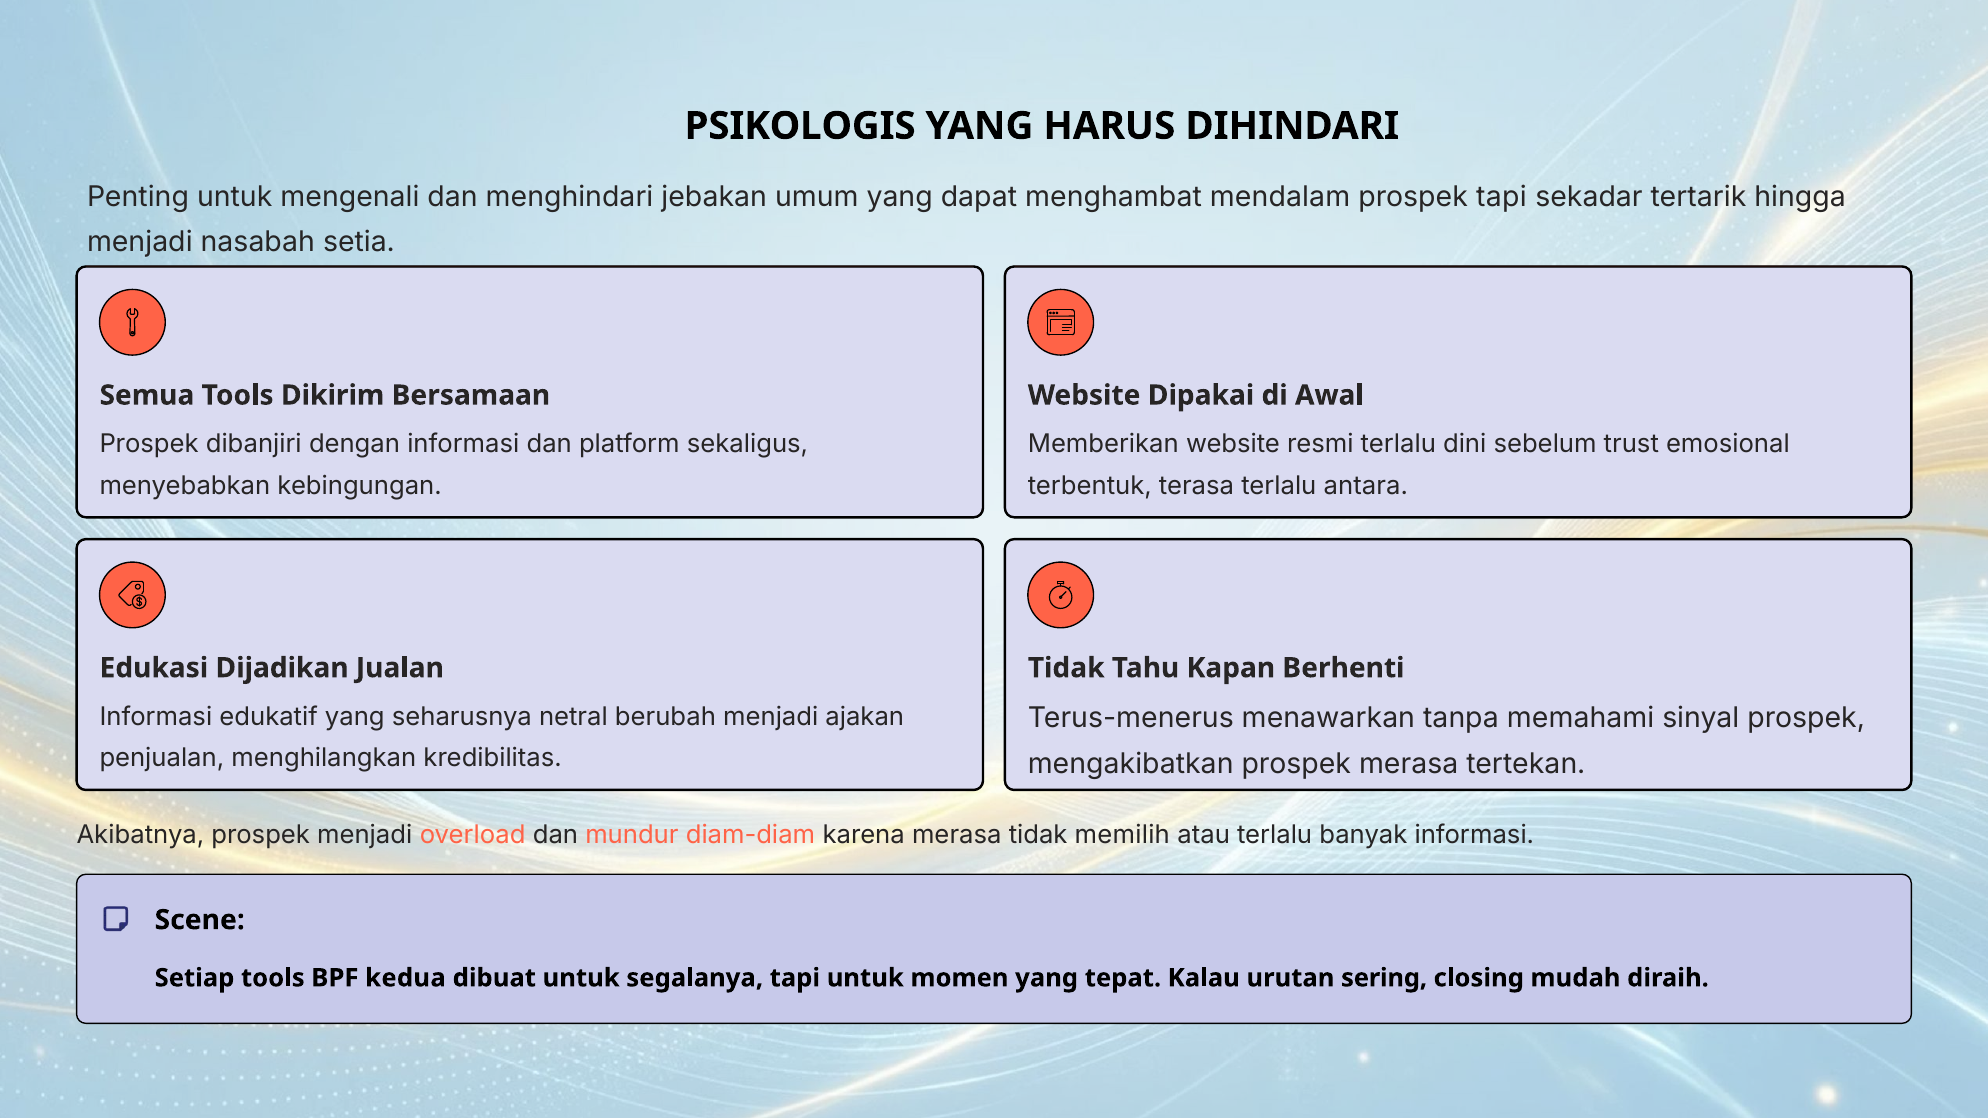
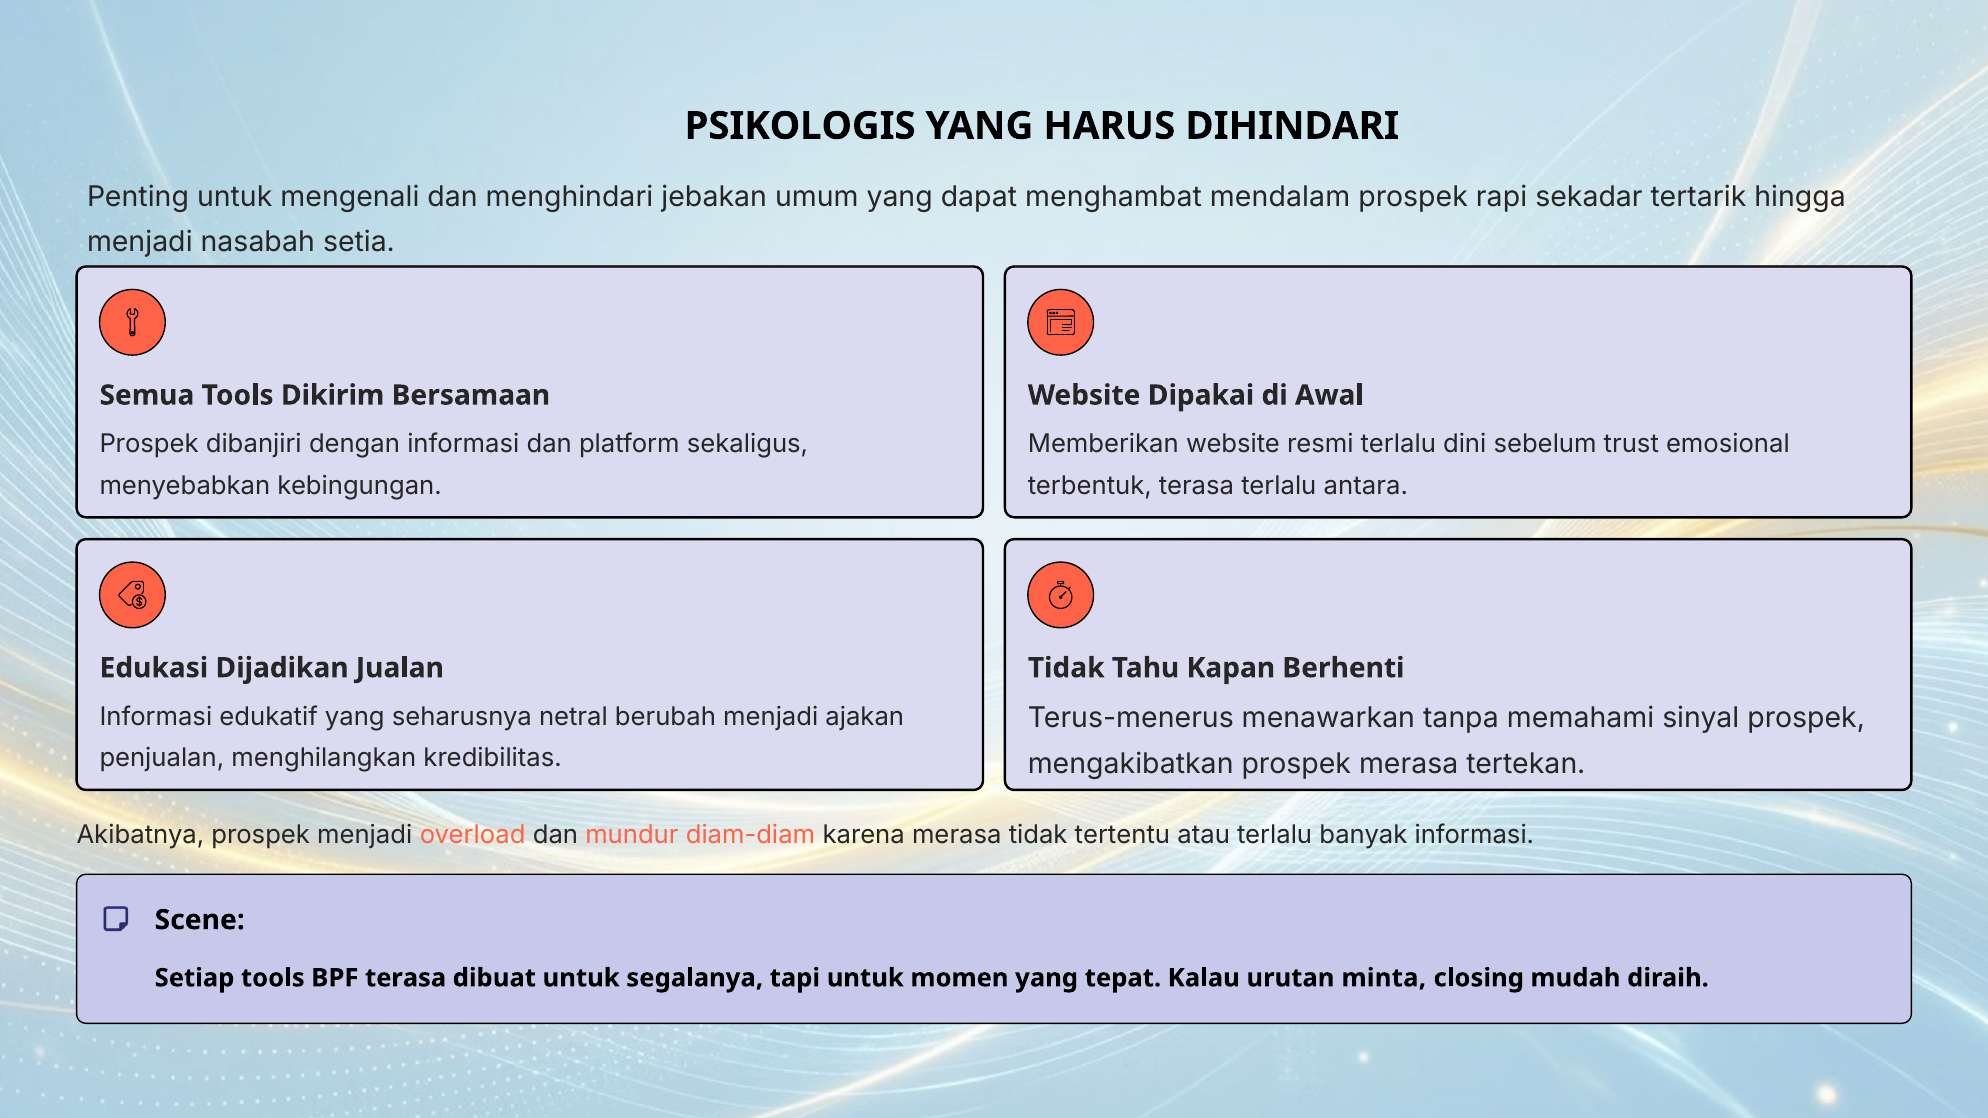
prospek tapi: tapi -> rapi (1502, 197)
memilih: memilih -> tertentu (1122, 835)
BPF kedua: kedua -> terasa (406, 978)
sering: sering -> minta (1384, 978)
